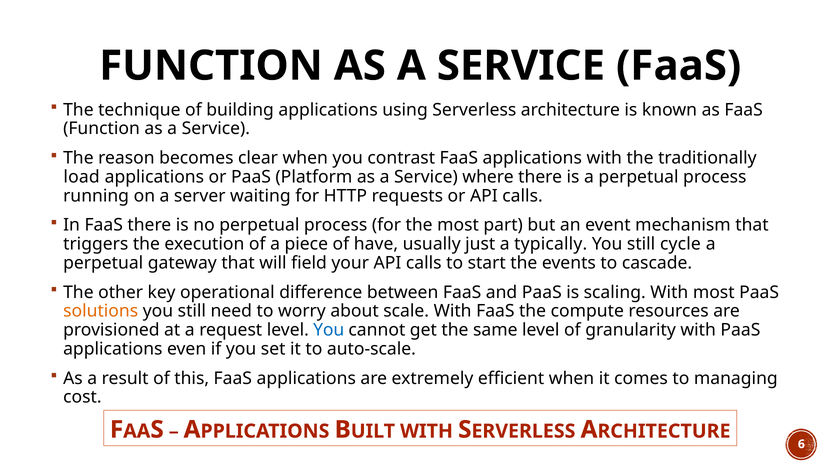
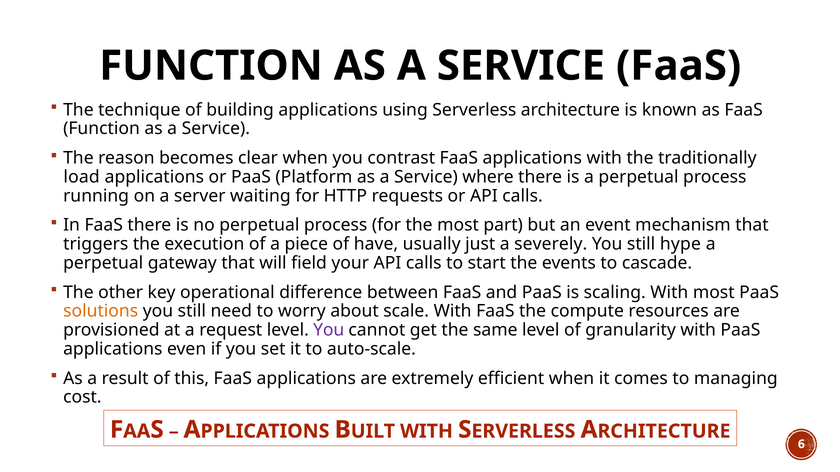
typically: typically -> severely (551, 244)
cycle: cycle -> hype (680, 244)
You colour: blue -> purple (329, 330)
